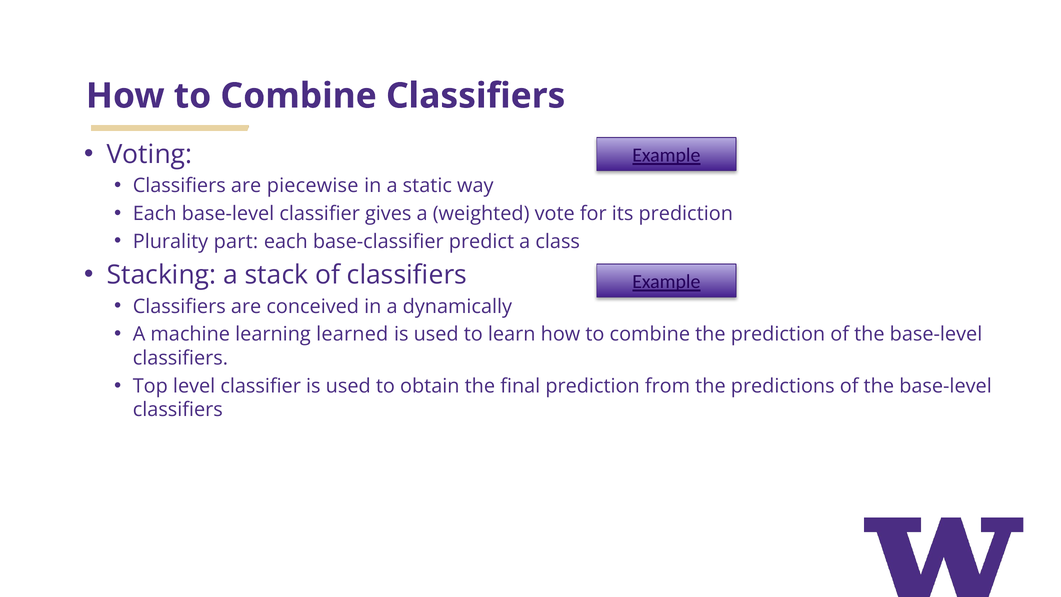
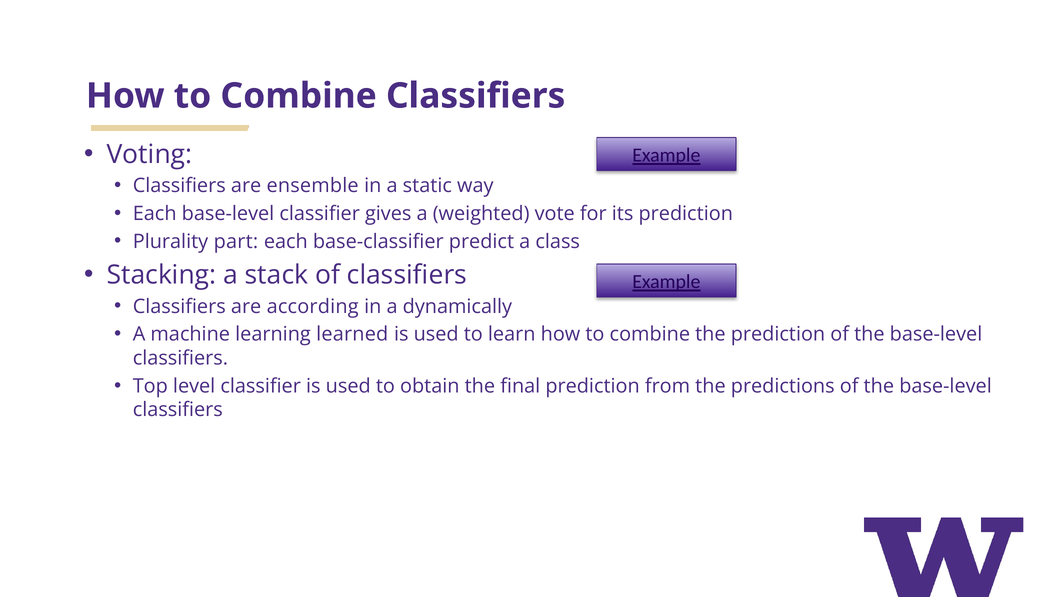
piecewise: piecewise -> ensemble (313, 186)
conceived: conceived -> according (313, 306)
